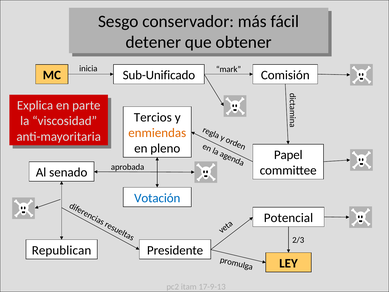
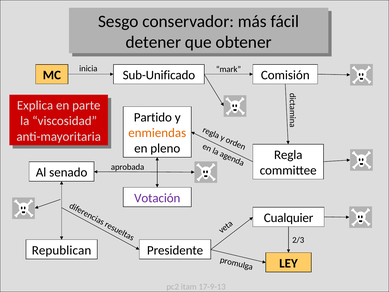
Tercios: Tercios -> Partido (153, 117)
Papel: Papel -> Regla (288, 155)
Votación colour: blue -> purple (157, 198)
Potencial: Potencial -> Cualquier (289, 218)
